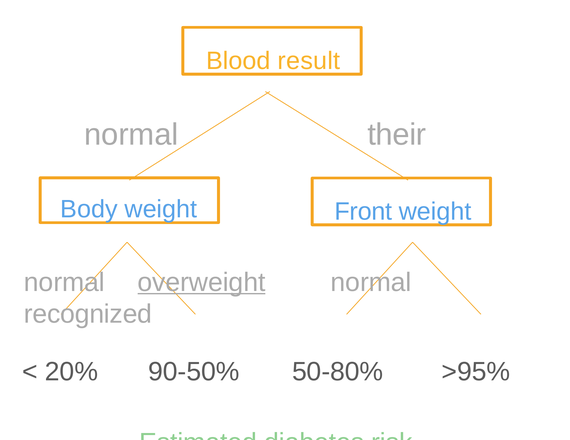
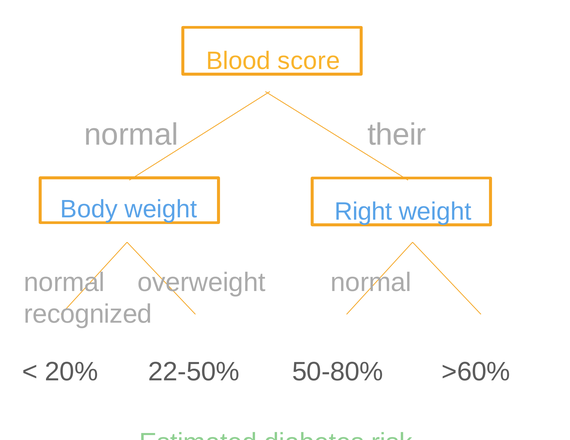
result: result -> score (309, 61)
Front: Front -> Right (363, 212)
overweight underline: present -> none (201, 283)
90-50%: 90-50% -> 22-50% (194, 372)
>95%: >95% -> >60% (476, 372)
